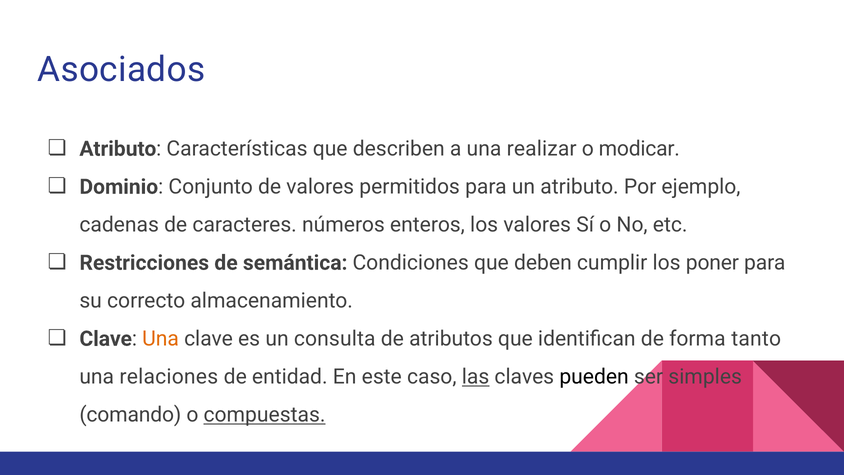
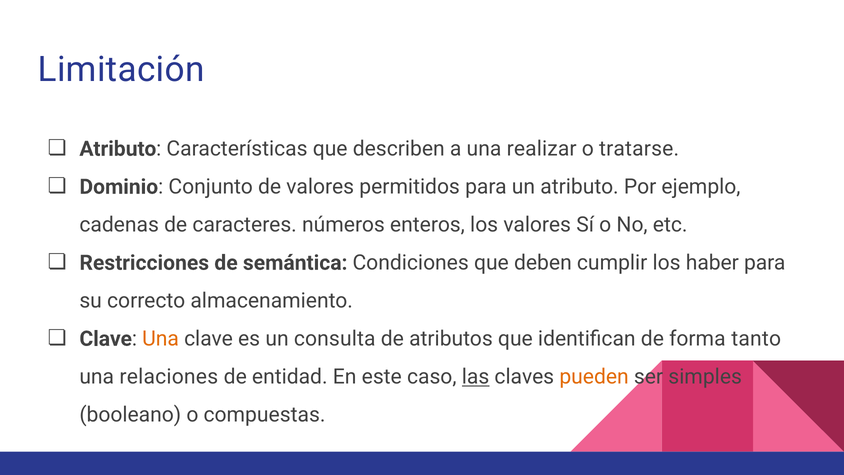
Asociados: Asociados -> Limitación (121, 70)
modicar: modicar -> tratarse (639, 149)
poner: poner -> haber (712, 263)
pueden colour: black -> orange (594, 377)
comando: comando -> booleano (130, 415)
compuestas underline: present -> none (264, 415)
